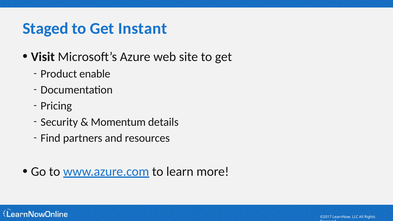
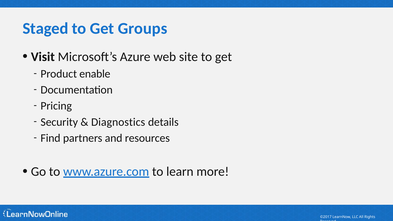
Instant: Instant -> Groups (143, 28)
Momentum: Momentum -> Diagnostics (118, 122)
